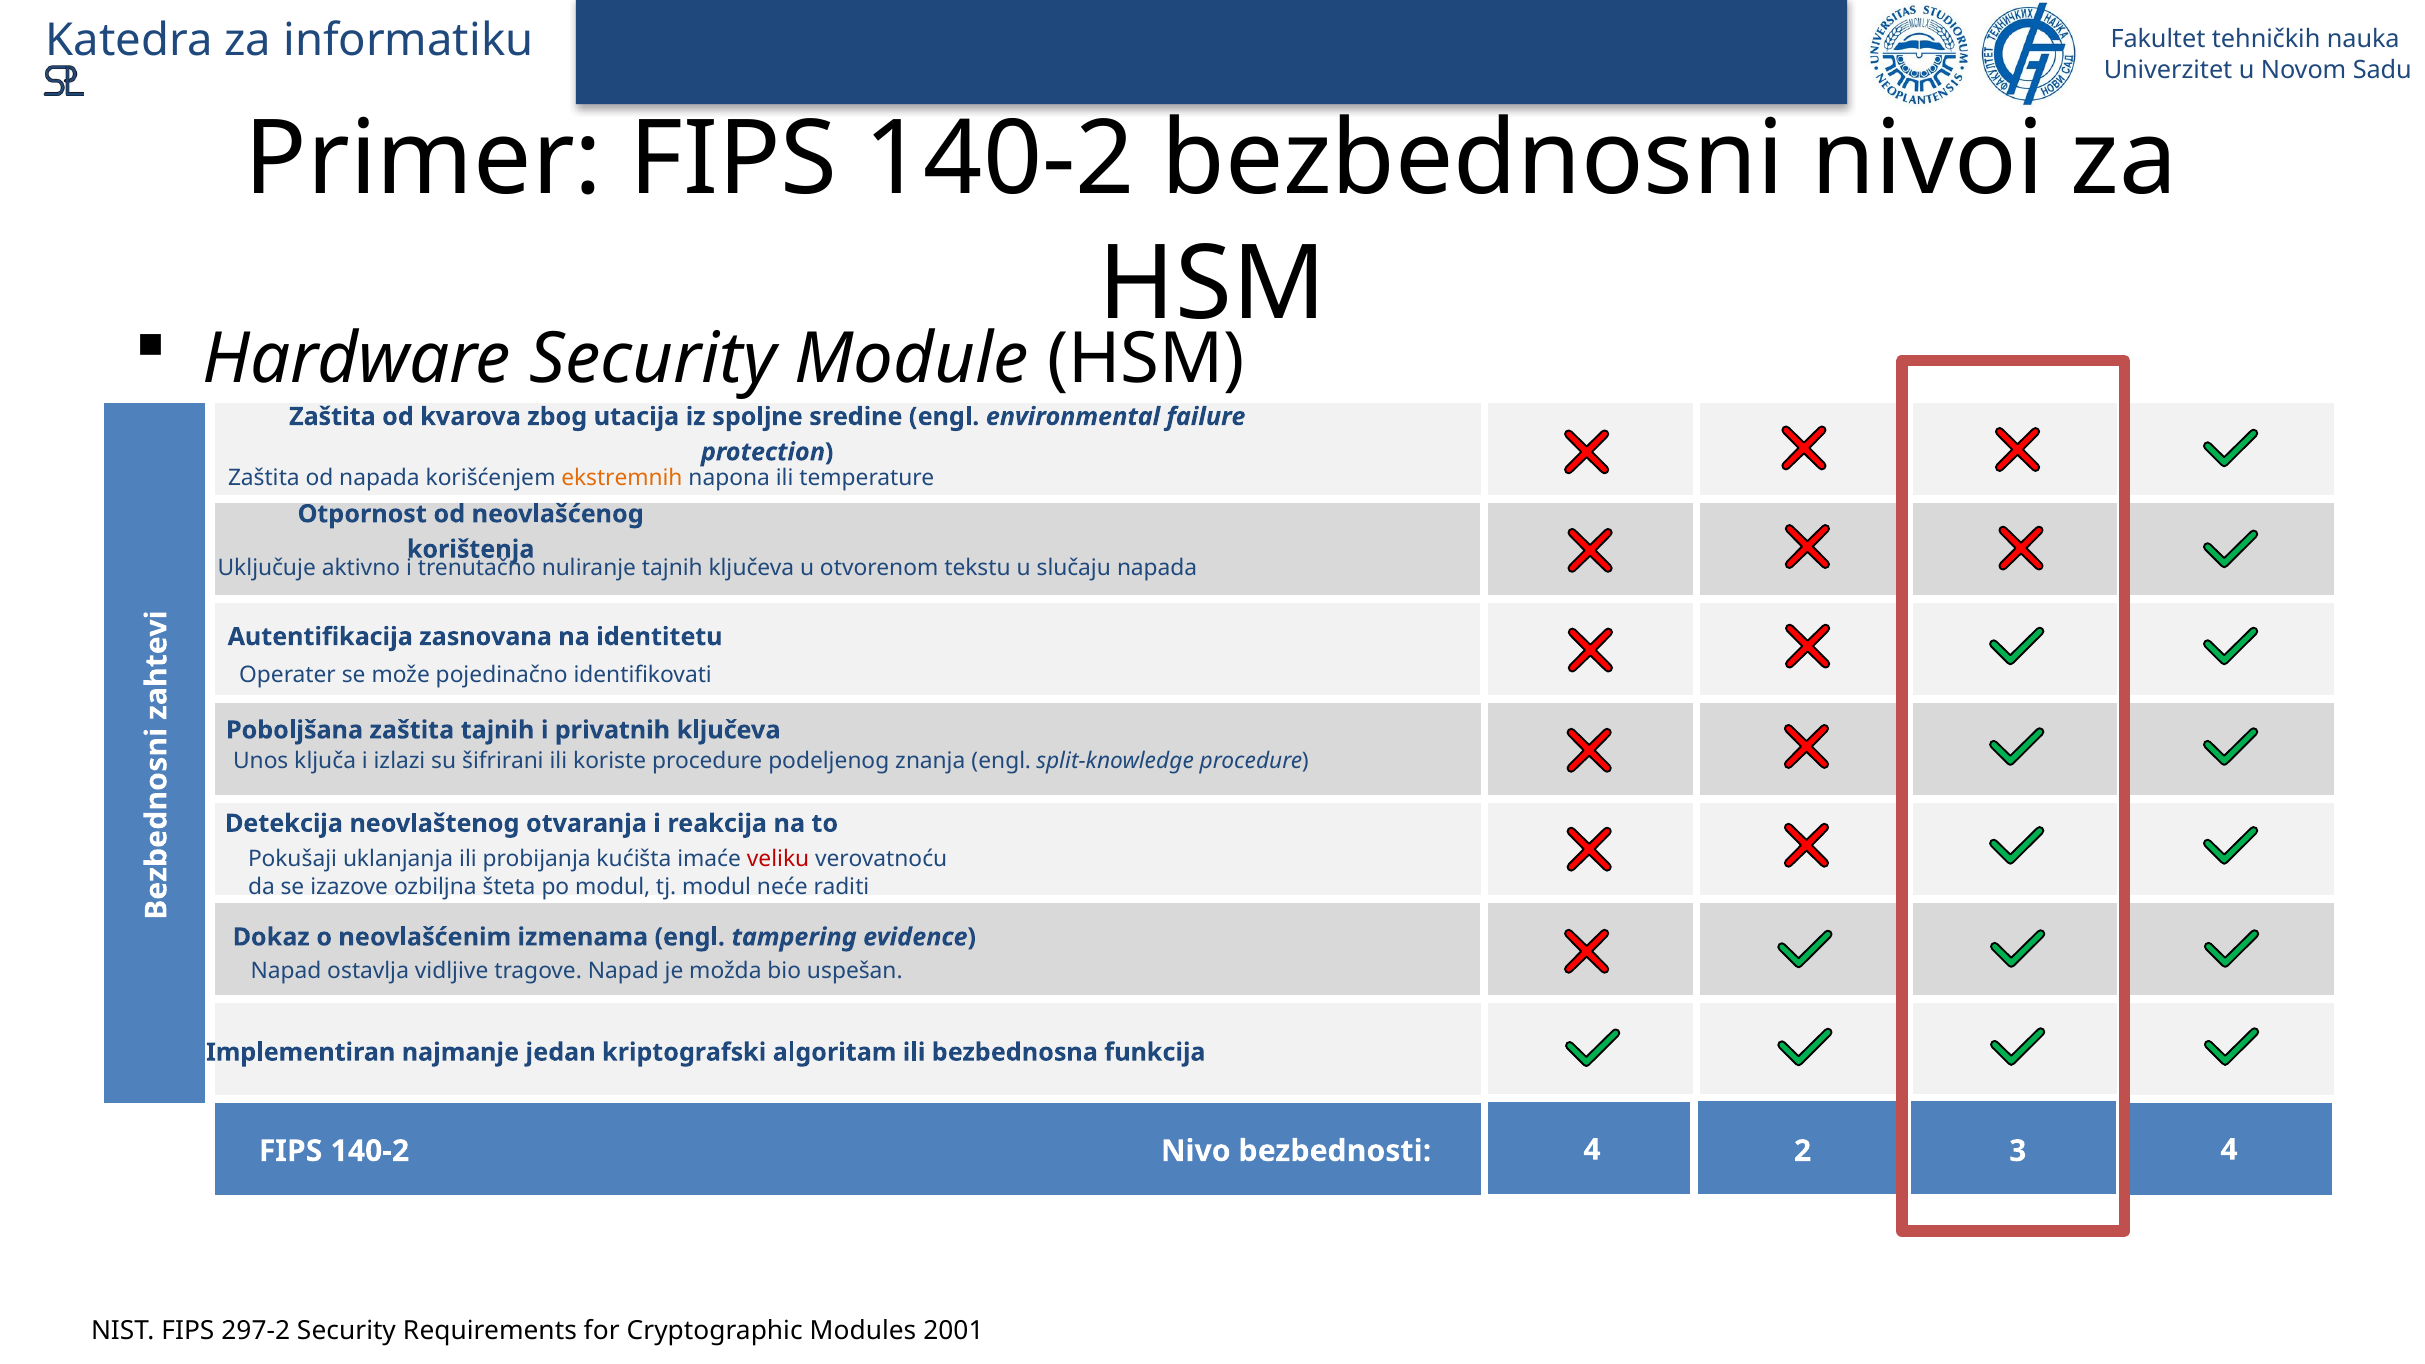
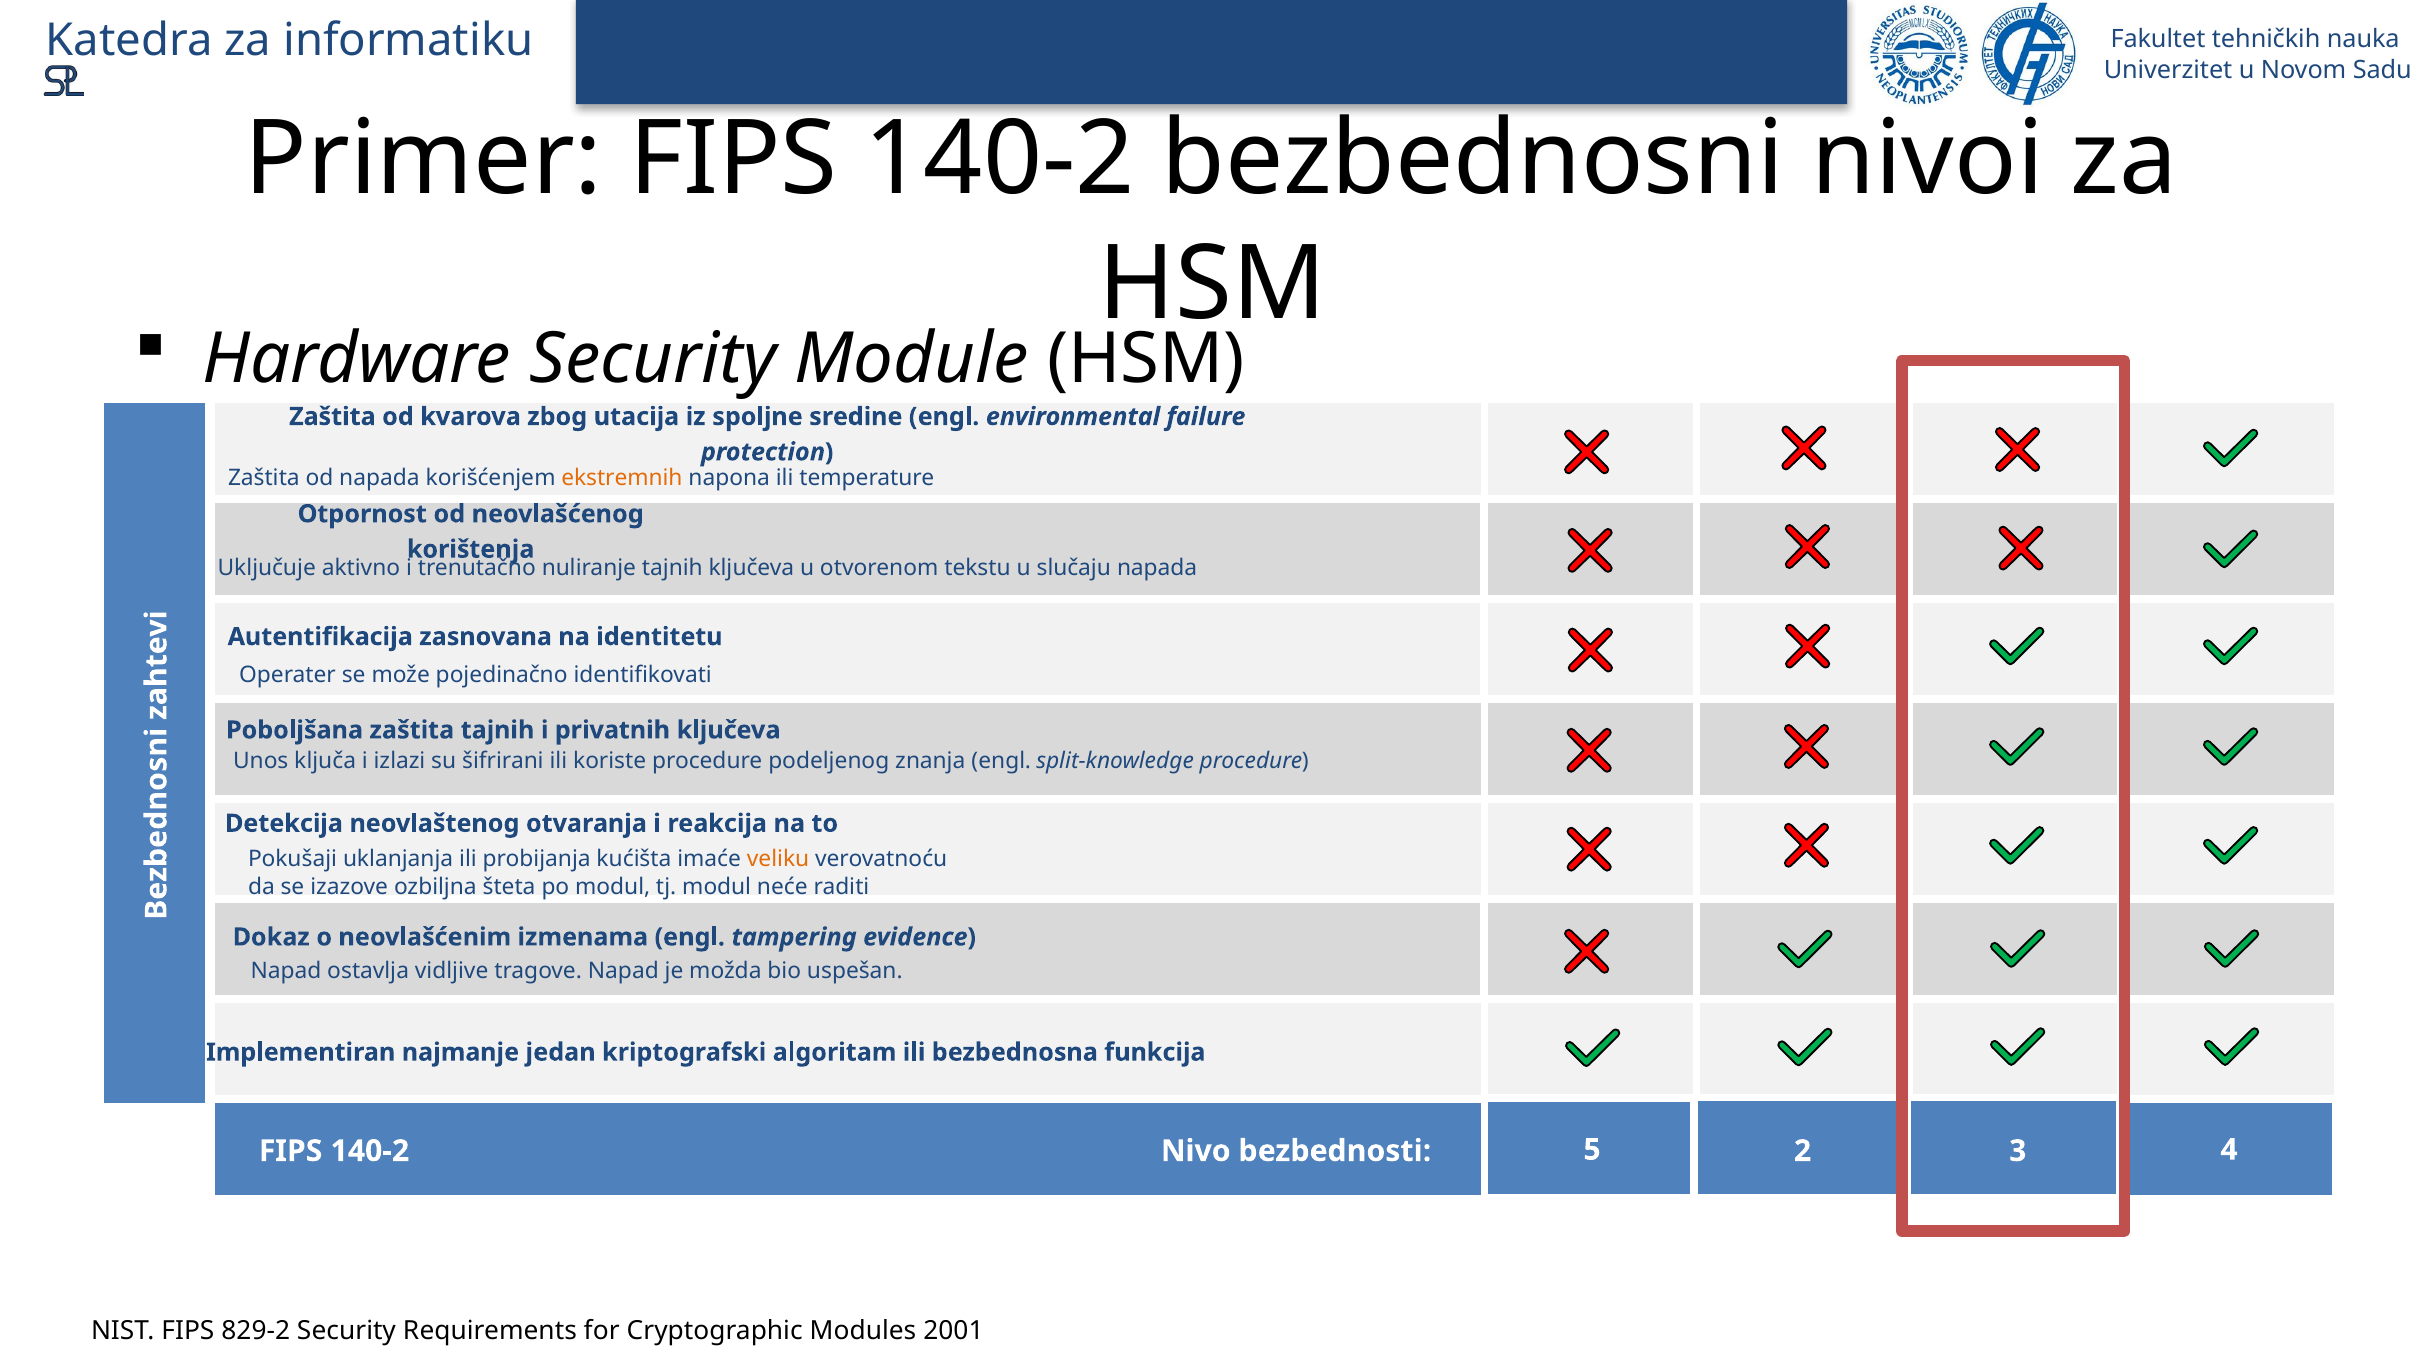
veliku colour: red -> orange (778, 859)
bezbednosti 4: 4 -> 5 (1592, 1150)
297-2: 297-2 -> 829-2 (256, 1331)
